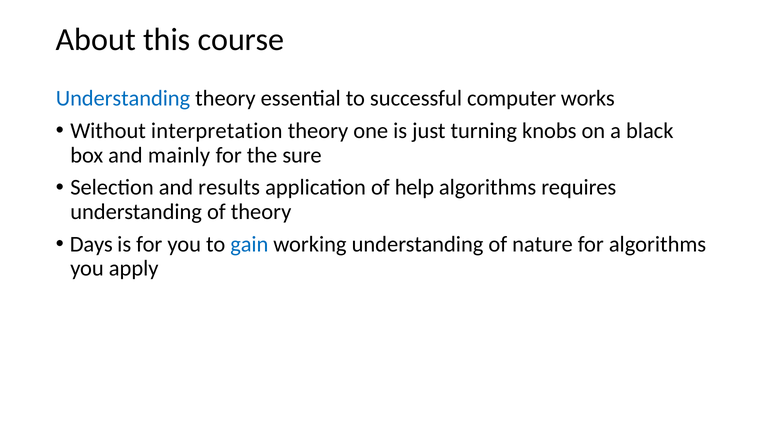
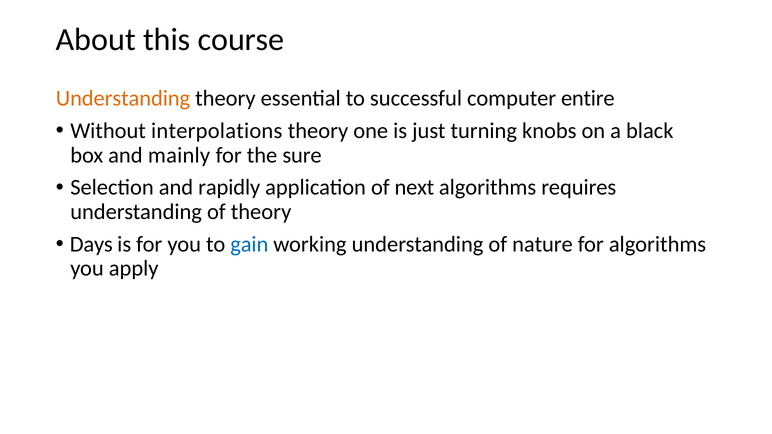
Understanding colour: blue -> orange (123, 99)
works: works -> entire (588, 99)
interpretation: interpretation -> interpolations (217, 131)
results: results -> rapidly (229, 188)
help: help -> next (414, 188)
